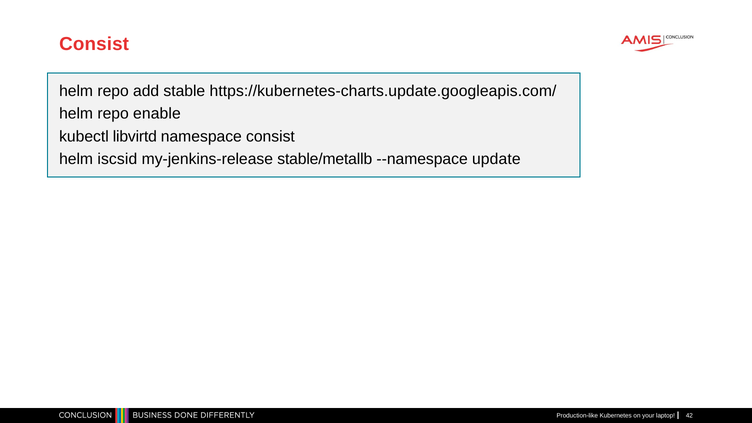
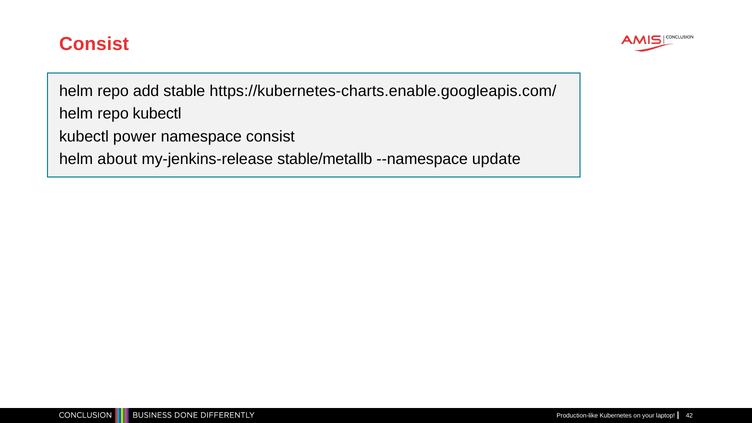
https://kubernetes-charts.update.googleapis.com/: https://kubernetes-charts.update.googleapis.com/ -> https://kubernetes-charts.enable.googleapis.com/ (383, 91)
repo enable: enable -> kubectl (157, 114)
libvirtd: libvirtd -> power (135, 136)
iscsid: iscsid -> about (117, 159)
